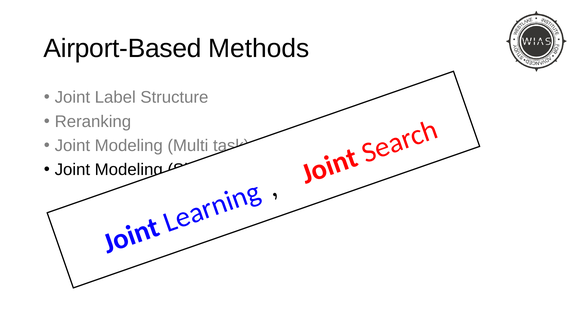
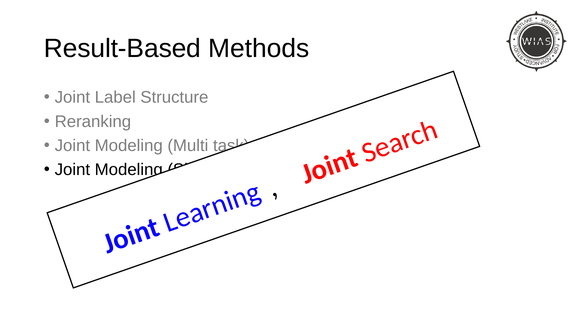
Airport-Based: Airport-Based -> Result-Based (122, 48)
